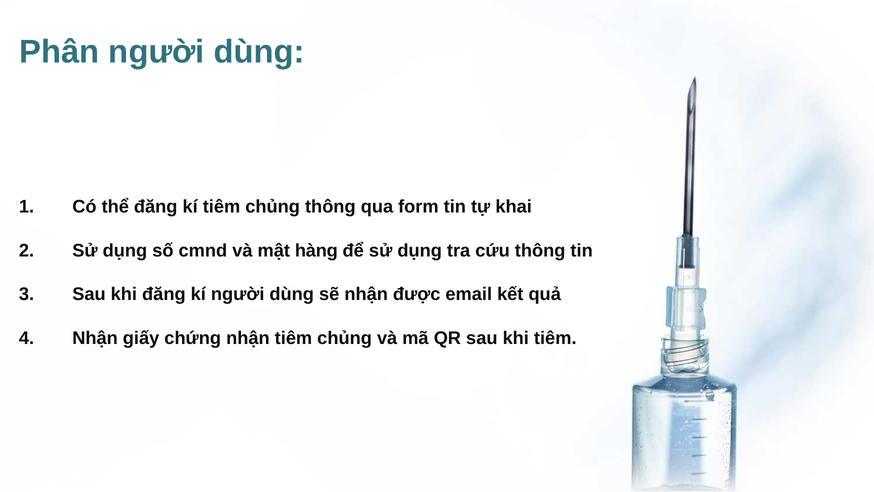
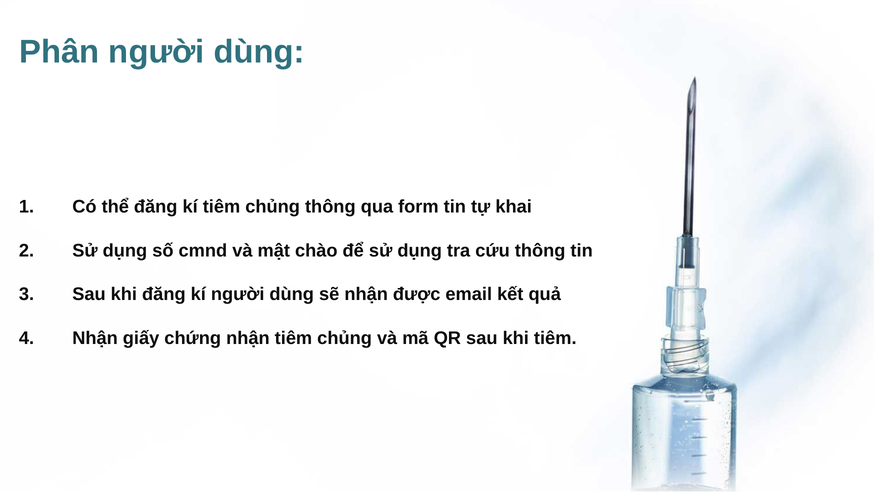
hàng: hàng -> chào (316, 250)
